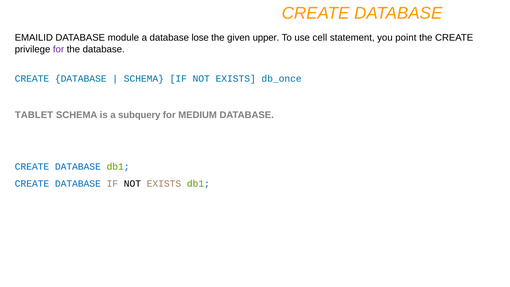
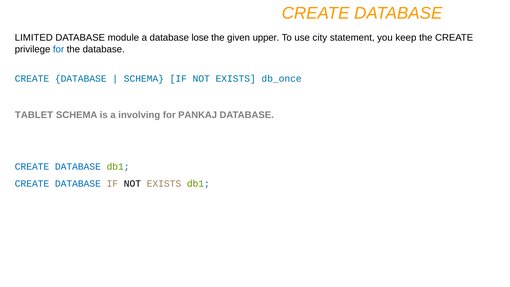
EMAILID: EMAILID -> LIMITED (34, 38)
cell: cell -> city (320, 38)
point: point -> keep (406, 38)
for colour: purple -> blue (59, 49)
subquery: subquery -> involving (139, 115)
MEDIUM: MEDIUM -> PANKAJ (198, 115)
